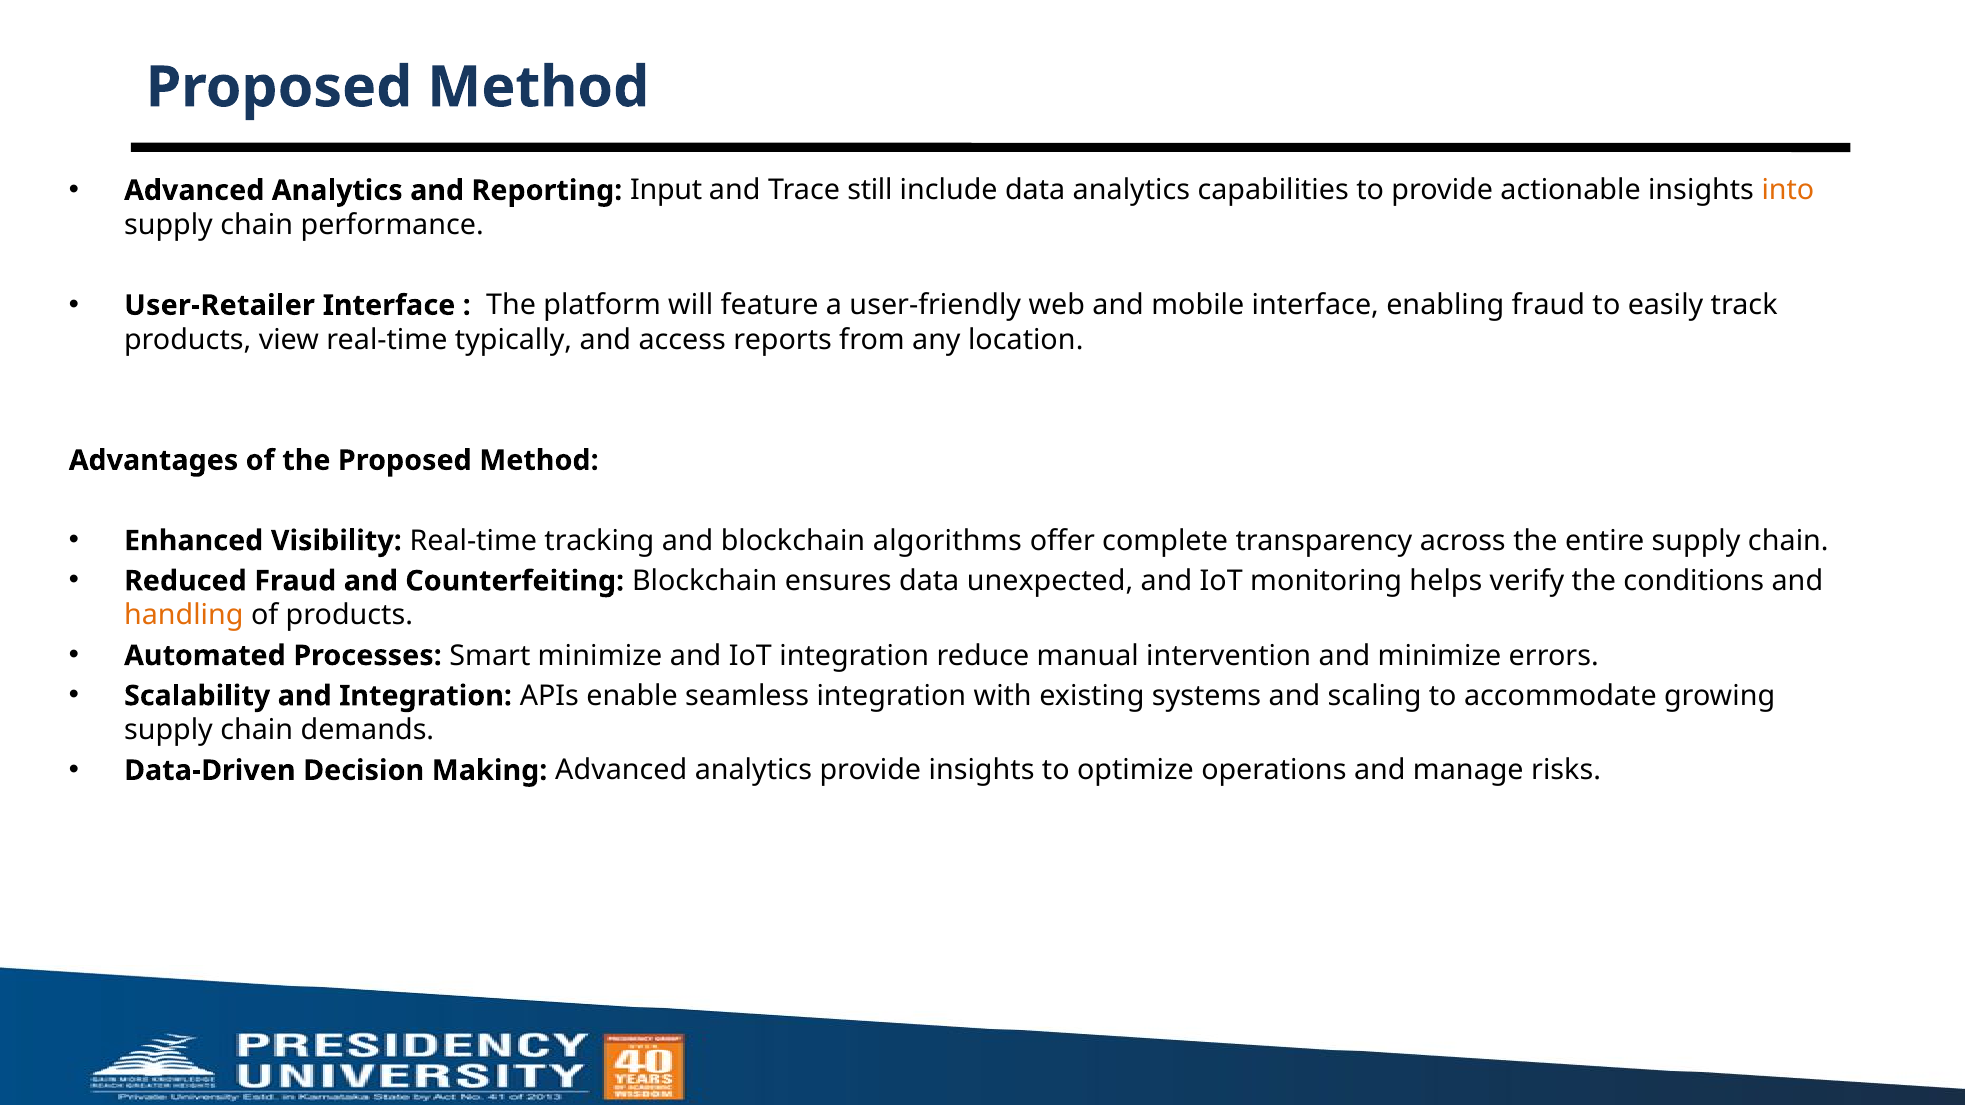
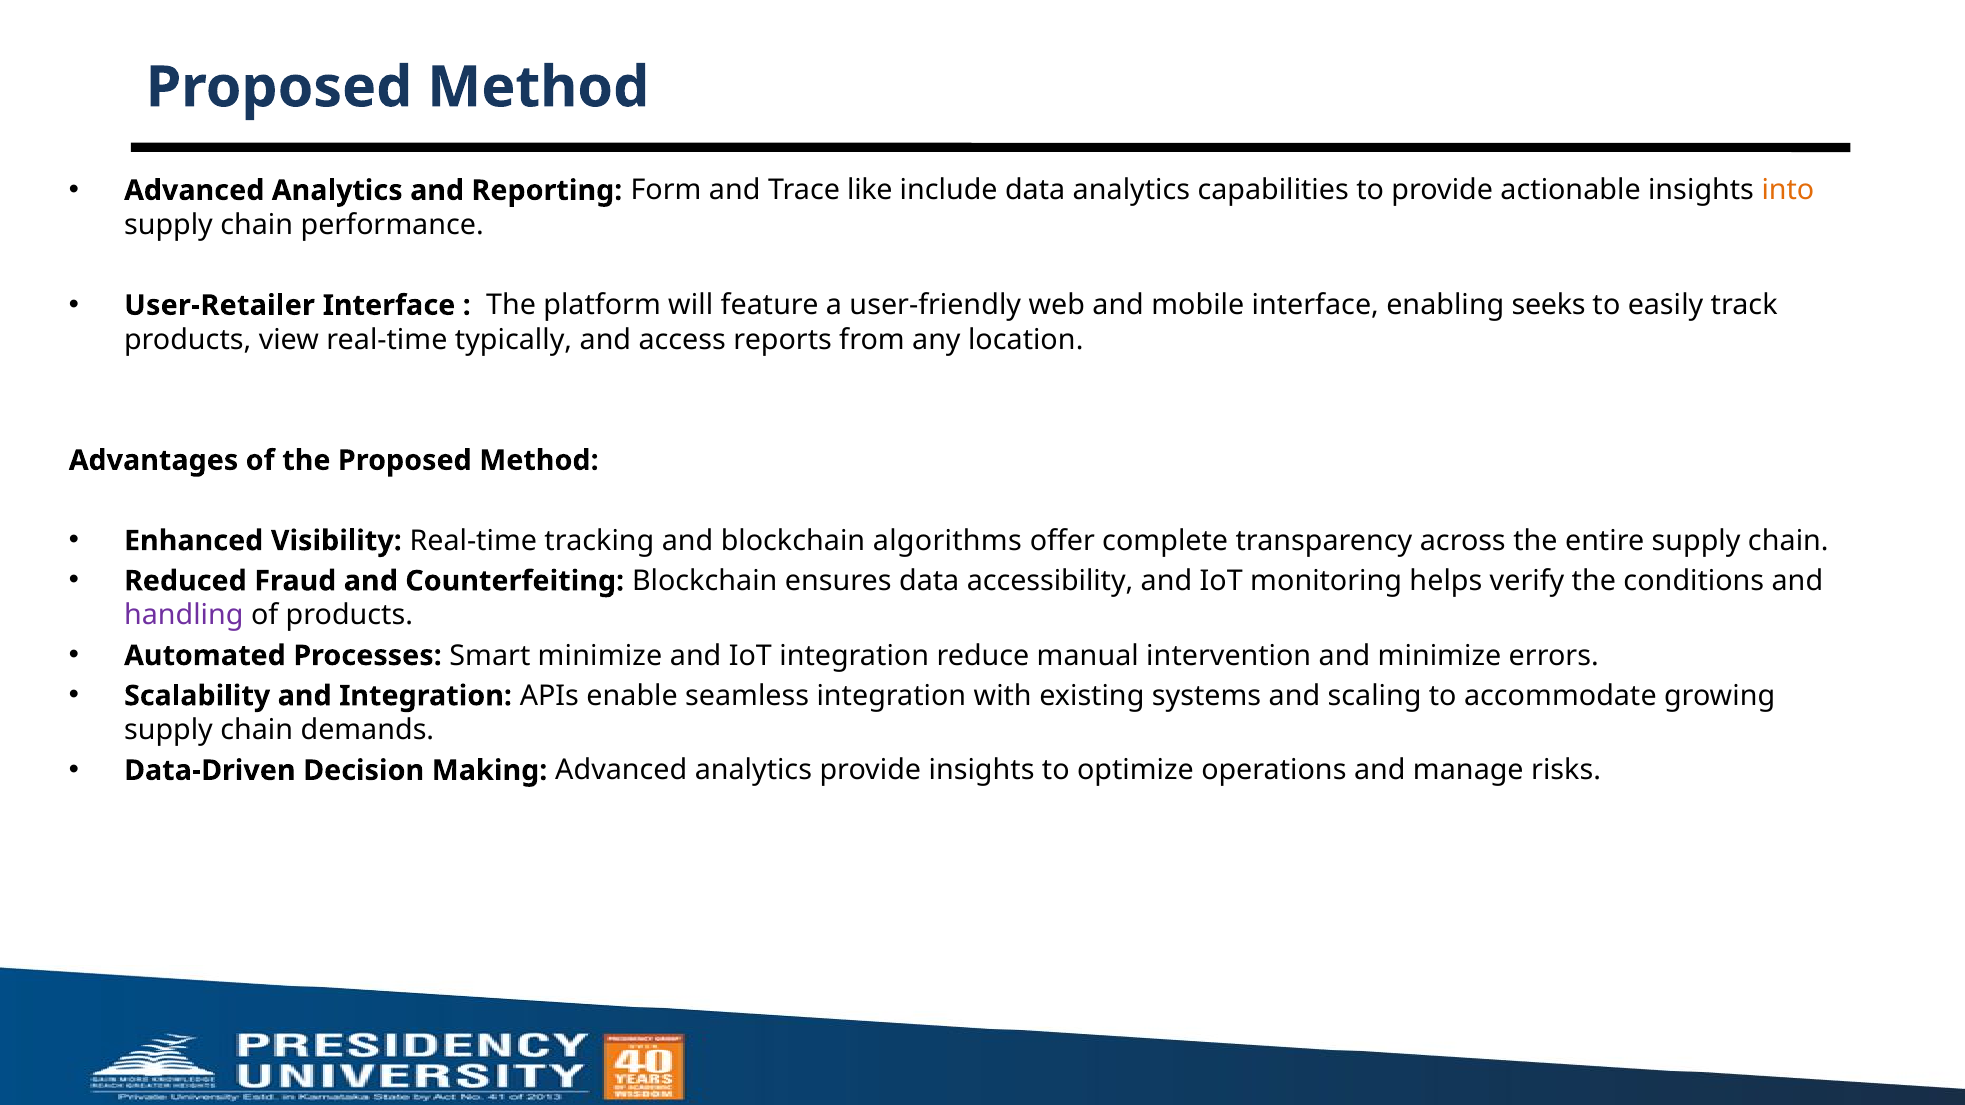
Input: Input -> Form (666, 191)
still: still -> like (870, 191)
enabling fraud: fraud -> seeks (1549, 305)
unexpected: unexpected -> accessibility (1050, 581)
handling colour: orange -> purple (184, 616)
